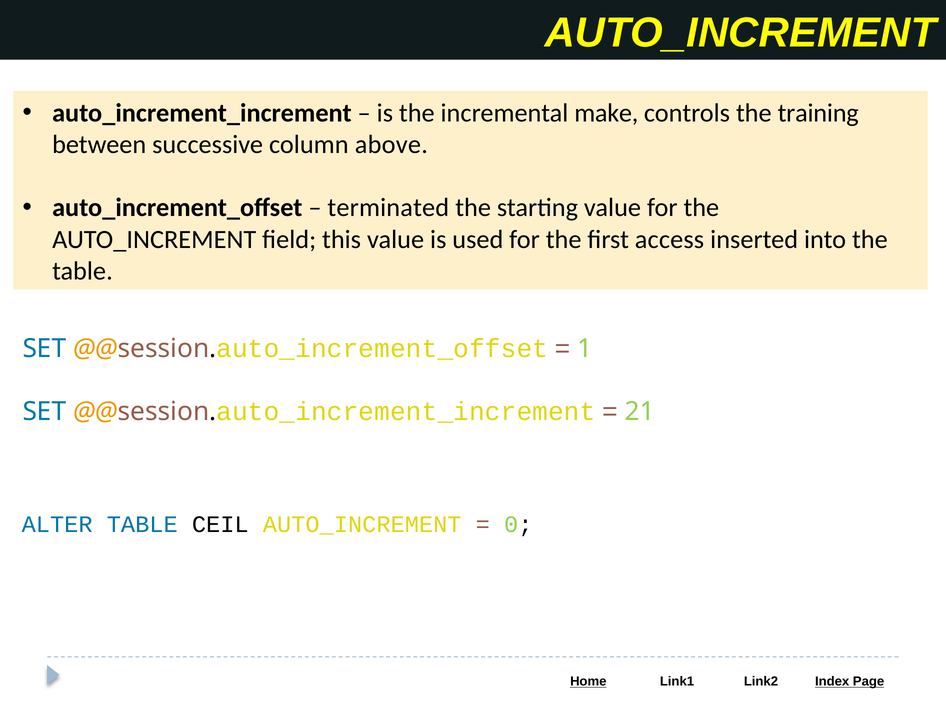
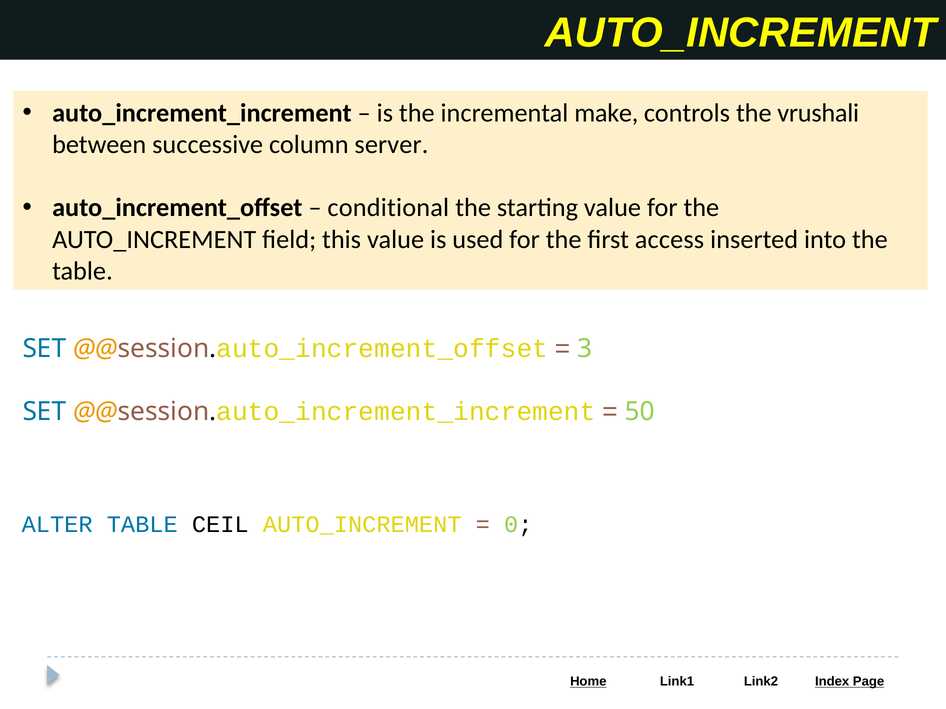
training: training -> vrushali (818, 113)
above: above -> server (391, 145)
terminated: terminated -> conditional (388, 208)
1: 1 -> 3 (585, 349)
21: 21 -> 50 (640, 412)
